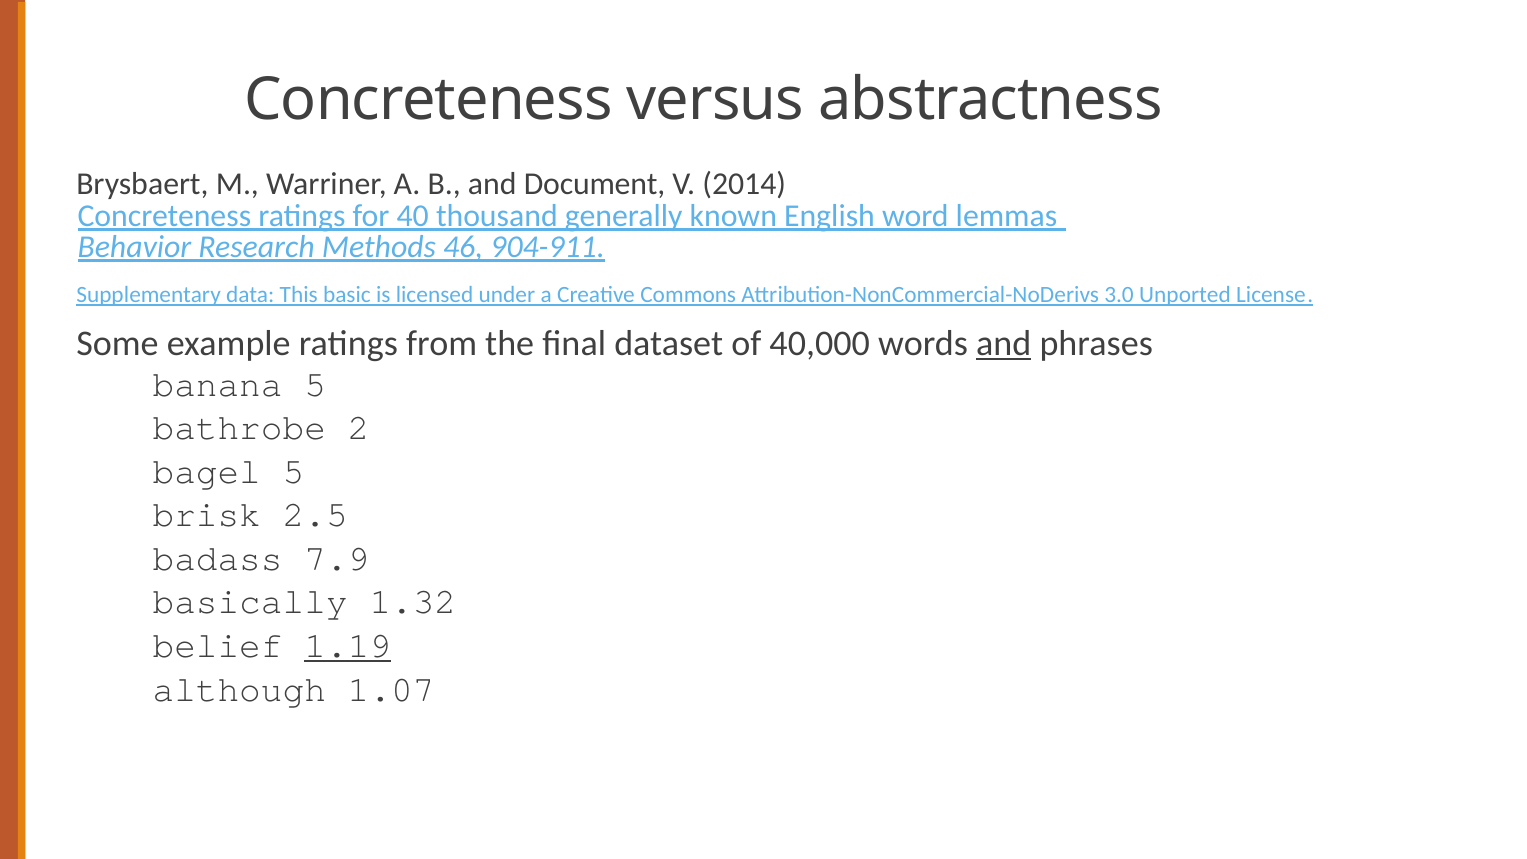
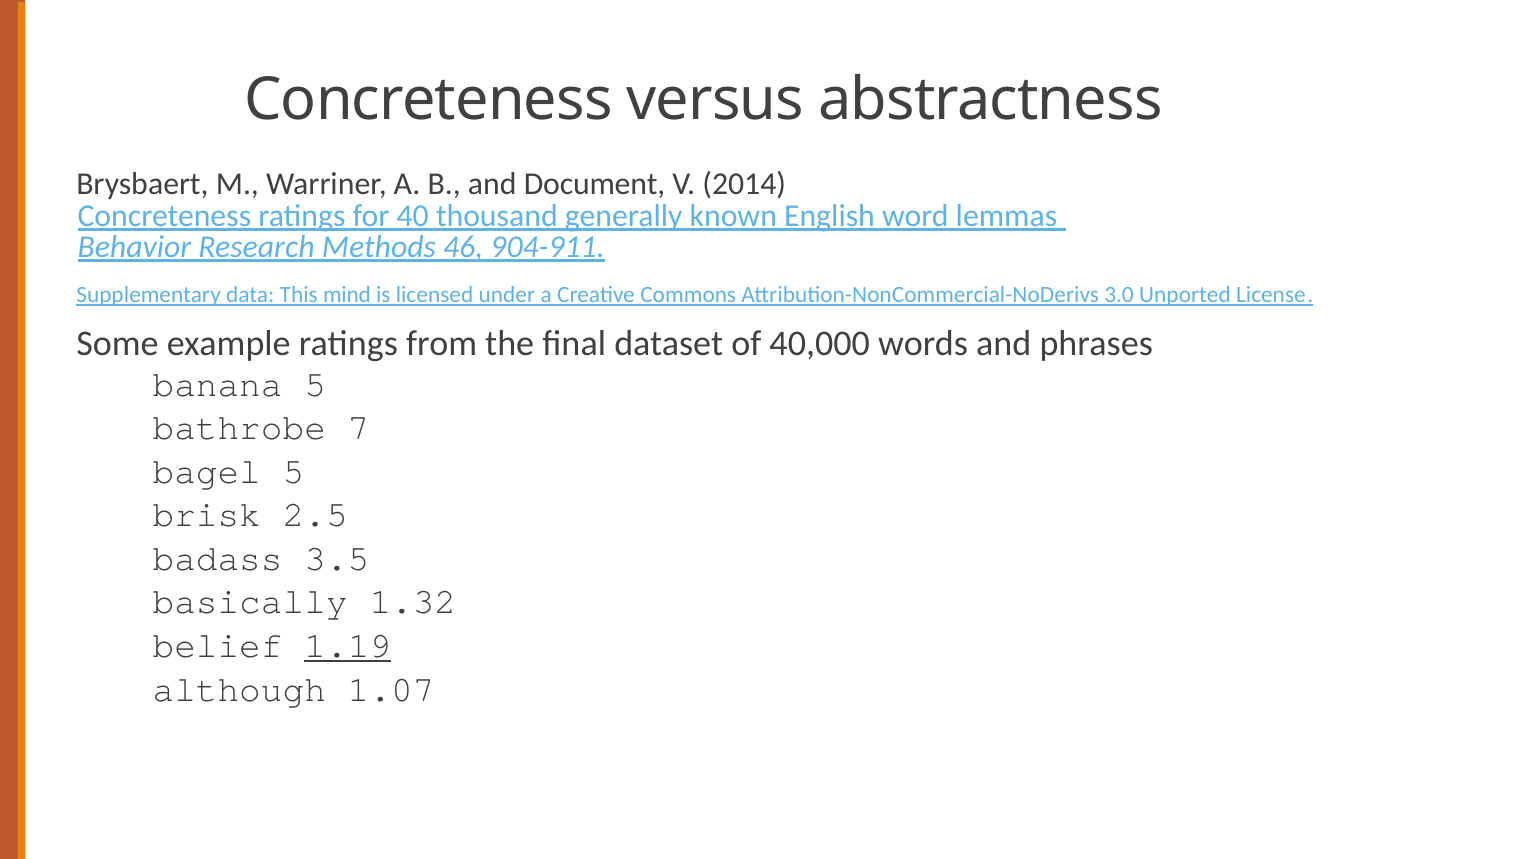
basic: basic -> mind (347, 295)
and underline: present -> none (1004, 343)
2: 2 -> 7 (358, 428)
7.9: 7.9 -> 3.5 (337, 558)
